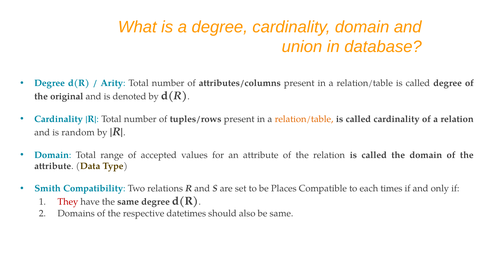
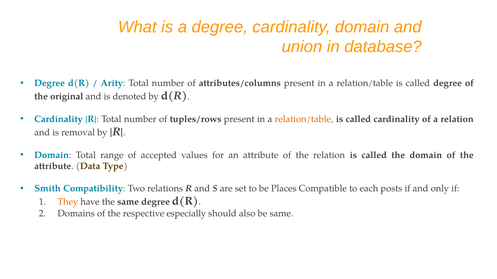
random: random -> removal (78, 133)
times: times -> posts (391, 189)
They colour: red -> orange (68, 202)
datetimes: datetimes -> especially (186, 214)
